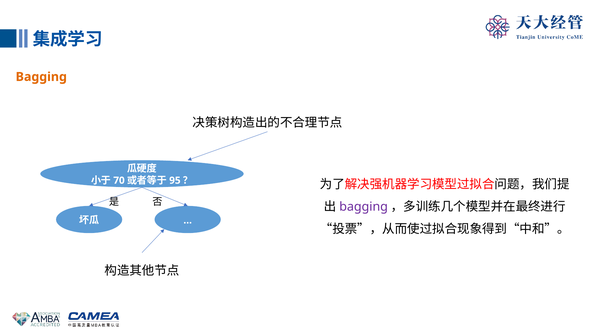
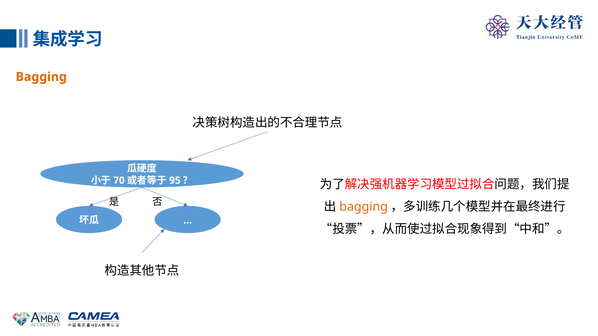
bagging colour: purple -> orange (364, 207)
